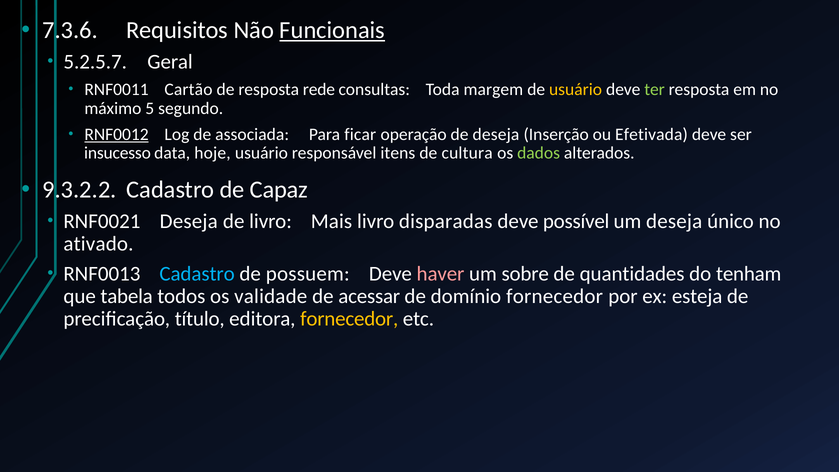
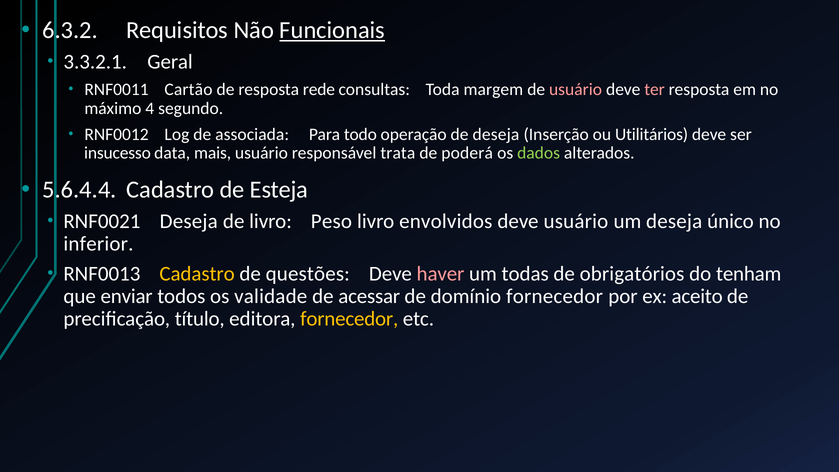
7.3.6: 7.3.6 -> 6.3.2 (70, 30)
5.2.5.7: 5.2.5.7 -> 3.3.2.1 (95, 62)
usuário colour: yellow -> pink (576, 90)
ter colour: light green -> pink (655, 90)
5: 5 -> 4 (150, 108)
RNF0012 underline: present -> none (117, 134)
ficar: ficar -> todo (360, 134)
Efetivada: Efetivada -> Utilitários (652, 134)
hoje: hoje -> mais (213, 153)
itens: itens -> trata (398, 153)
cultura: cultura -> poderá (467, 153)
9.3.2.2: 9.3.2.2 -> 5.6.4.4 (79, 190)
Capaz: Capaz -> Esteja (279, 190)
Mais: Mais -> Peso (331, 221)
disparadas: disparadas -> envolvidos (446, 221)
deve possível: possível -> usuário (576, 221)
ativado: ativado -> inferior (98, 244)
Cadastro colour: light blue -> yellow (197, 274)
possuem: possuem -> questões (308, 274)
sobre: sobre -> todas (525, 274)
quantidades: quantidades -> obrigatórios (632, 274)
tabela: tabela -> enviar (127, 296)
esteja: esteja -> aceito (697, 296)
